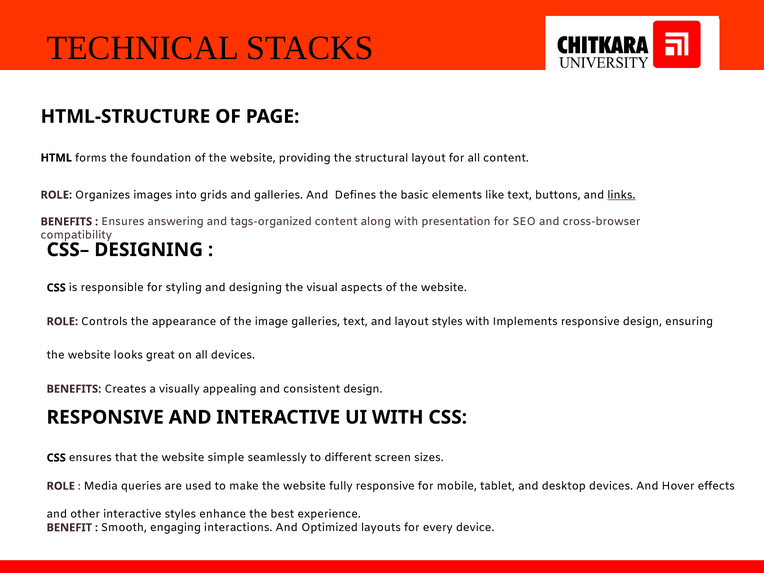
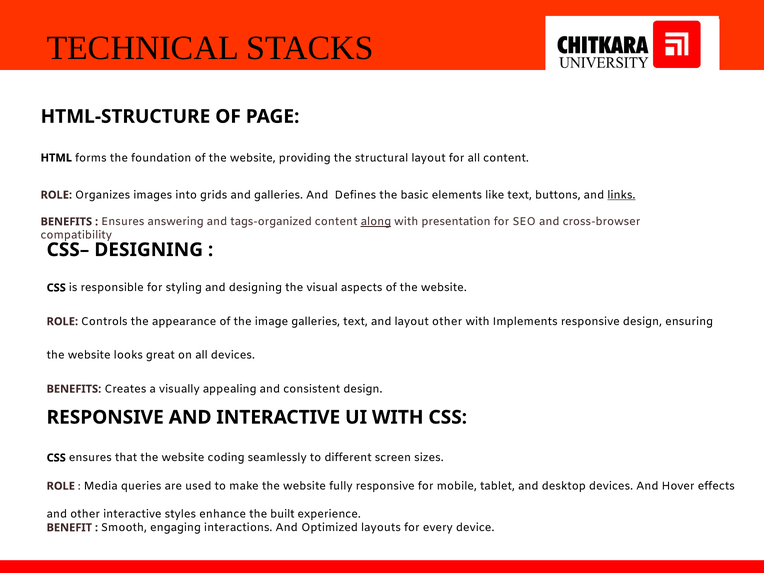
along underline: none -> present (376, 222)
layout styles: styles -> other (447, 322)
simple: simple -> coding (226, 458)
best: best -> built (282, 514)
